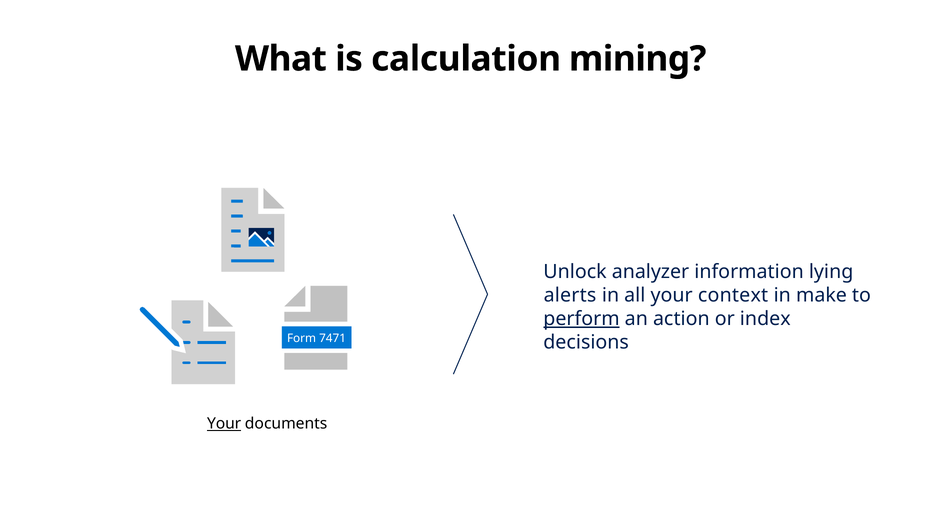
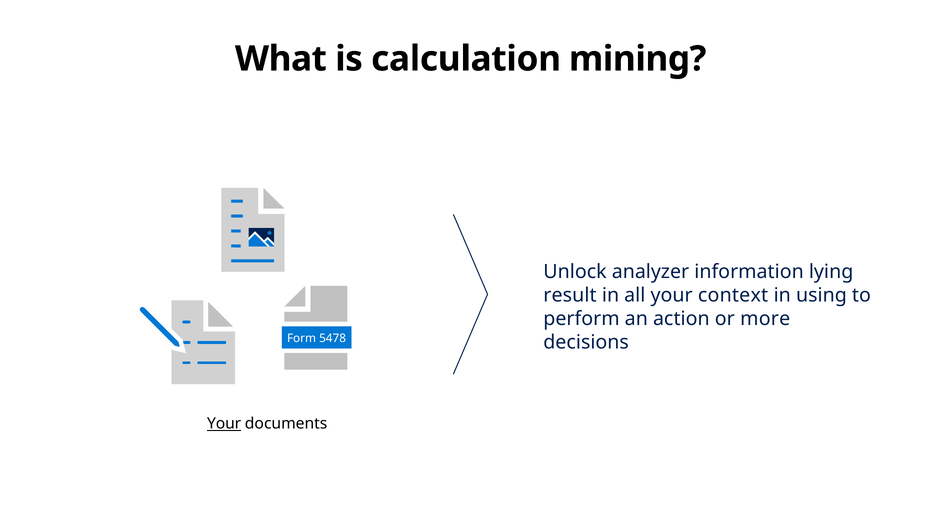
alerts: alerts -> result (570, 295)
make: make -> using (821, 295)
perform underline: present -> none (582, 319)
index: index -> more (765, 319)
7471: 7471 -> 5478 (333, 338)
